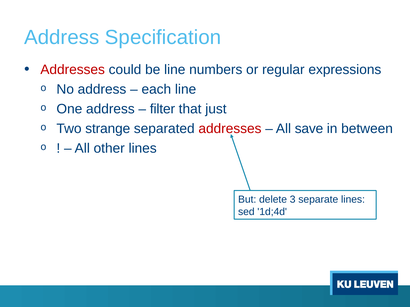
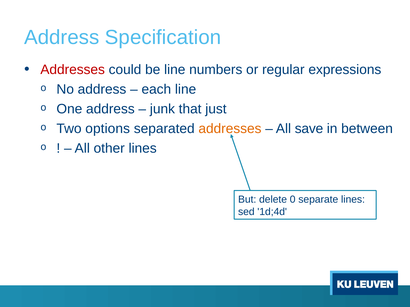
filter: filter -> junk (162, 109)
strange: strange -> options (108, 129)
addresses colour: red -> orange (230, 129)
3: 3 -> 0 (293, 200)
